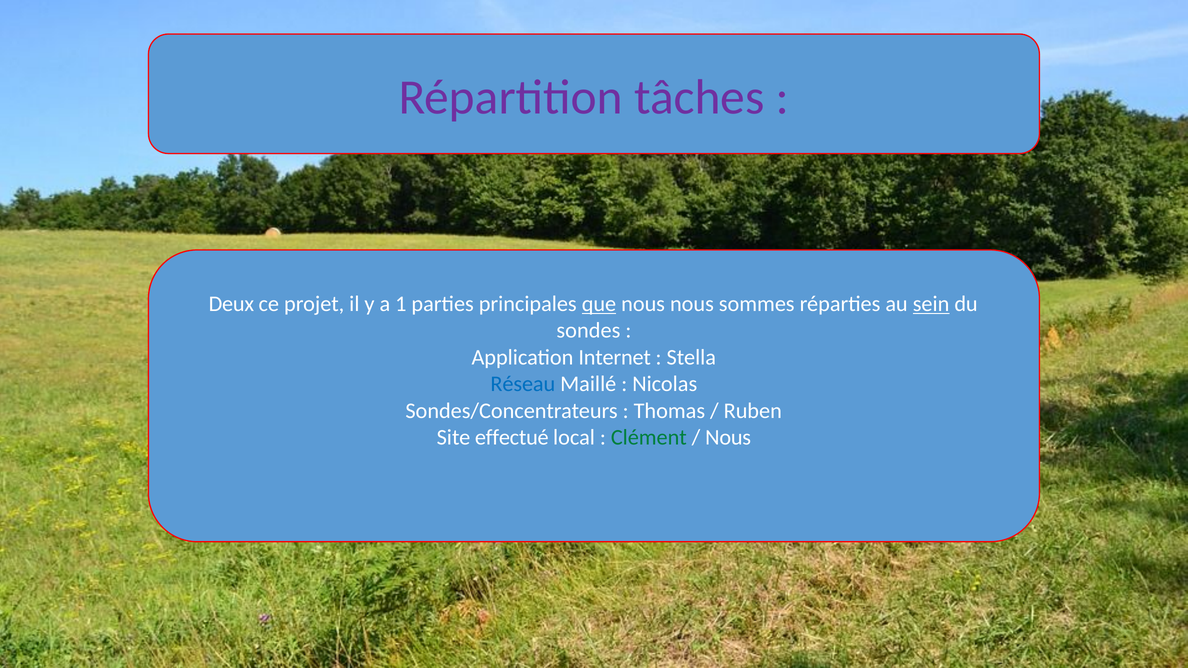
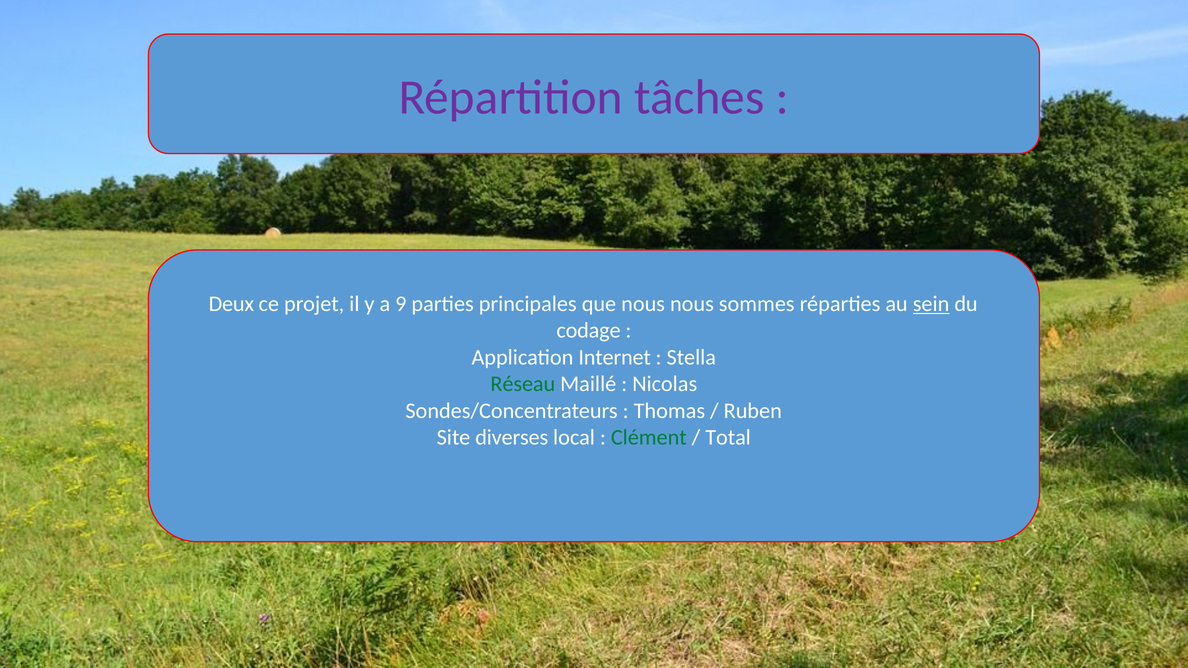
1: 1 -> 9 (401, 304)
que underline: present -> none (599, 304)
sondes: sondes -> codage (589, 331)
Réseau colour: blue -> green (523, 384)
effectué: effectué -> diverses (512, 438)
Nous: Nous -> Total (728, 438)
